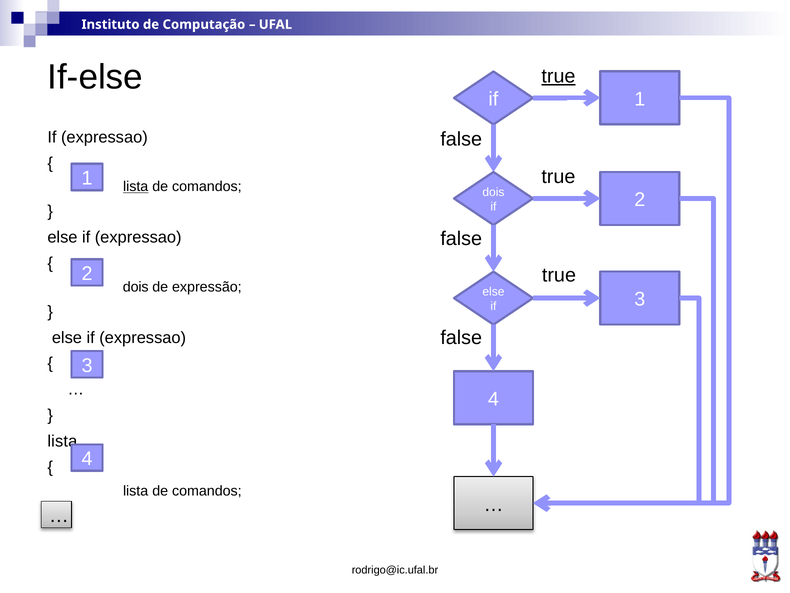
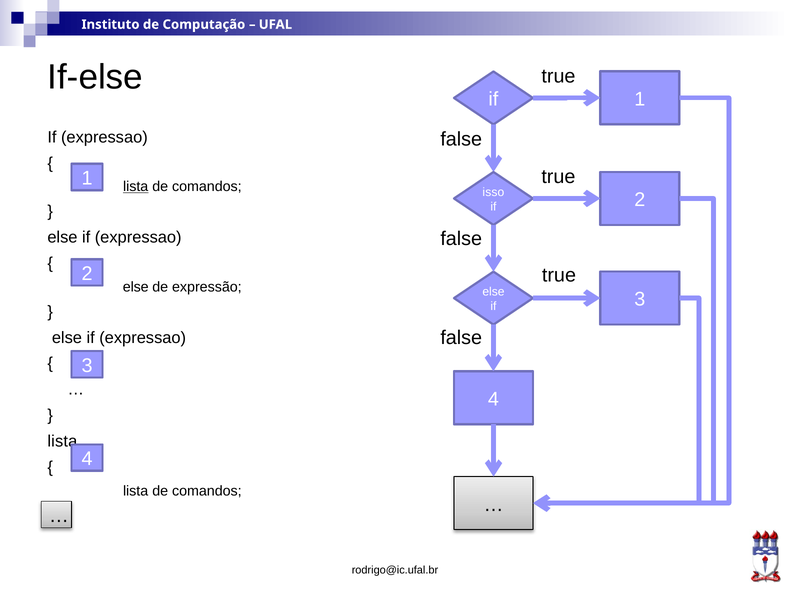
true underline: present -> none (558, 76)
dois: dois -> isso (493, 192)
dois: dois -> else (136, 287)
